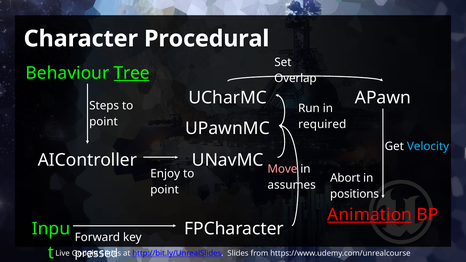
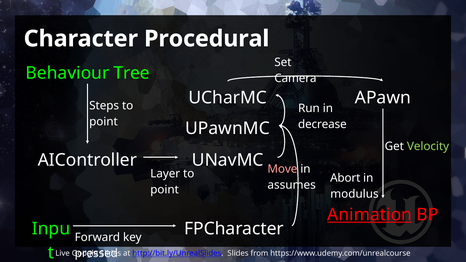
Tree underline: present -> none (132, 73)
Overlap: Overlap -> Camera (295, 78)
required: required -> decrease (322, 124)
Velocity colour: light blue -> light green (428, 146)
Enjoy: Enjoy -> Layer (165, 174)
positions: positions -> modulus (354, 194)
